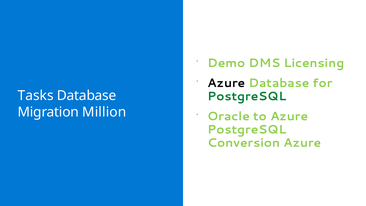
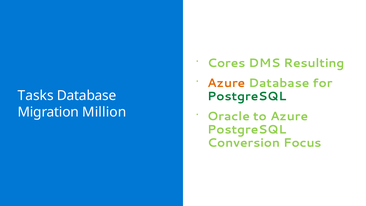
Demo: Demo -> Cores (226, 63)
Licensing: Licensing -> Resulting (314, 63)
Azure colour: black -> orange (226, 83)
Conversion Azure: Azure -> Focus (302, 143)
